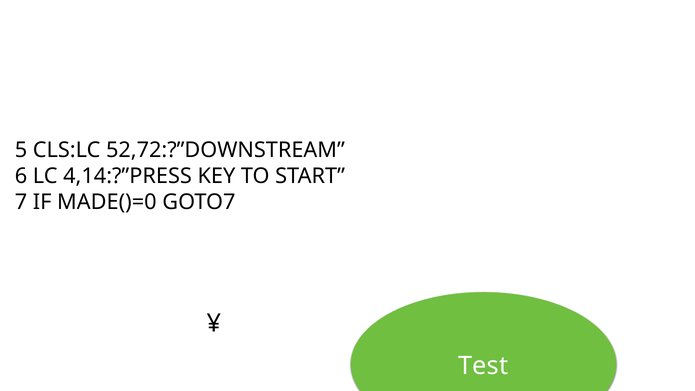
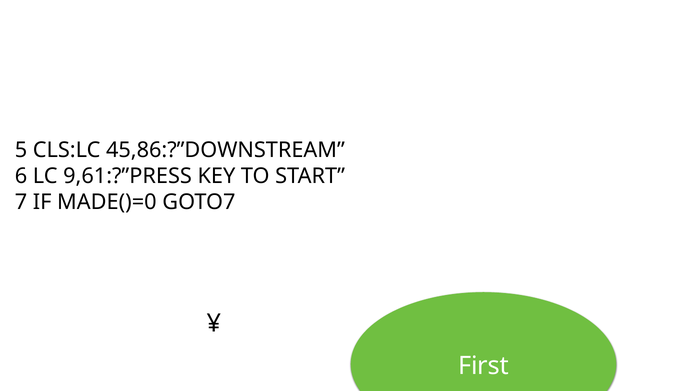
52,72:?”DOWNSTREAM: 52,72:?”DOWNSTREAM -> 45,86:?”DOWNSTREAM (225, 150)
4,14:?”PRESS: 4,14:?”PRESS -> 9,61:?”PRESS (128, 176)
Test: Test -> First (484, 366)
